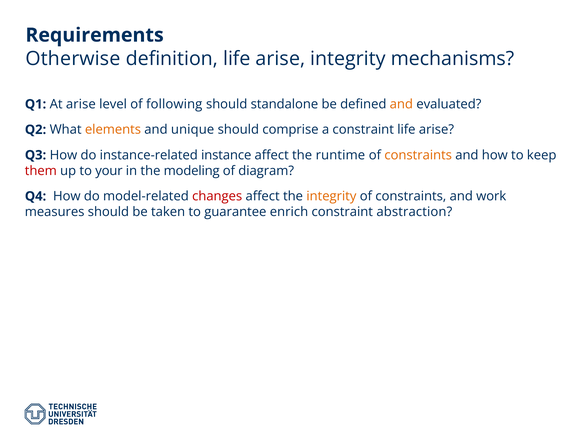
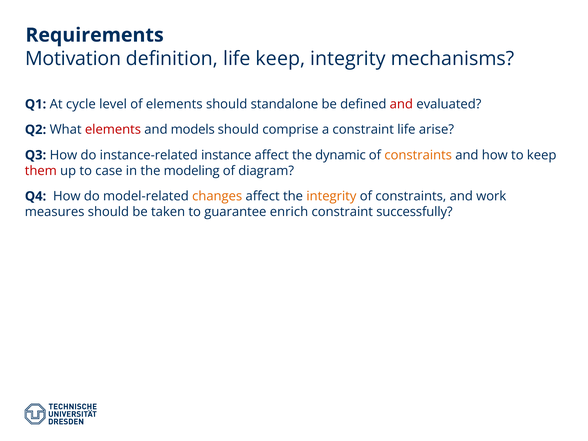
Otherwise: Otherwise -> Motivation (73, 59)
definition life arise: arise -> keep (280, 59)
At arise: arise -> cycle (81, 104)
of following: following -> elements (174, 104)
and colour: orange -> red (401, 104)
elements colour: orange -> red (113, 130)
unique: unique -> models (193, 130)
runtime: runtime -> dynamic (341, 155)
your: your -> case (109, 171)
changes colour: red -> orange (217, 196)
abstraction: abstraction -> successfully (414, 212)
